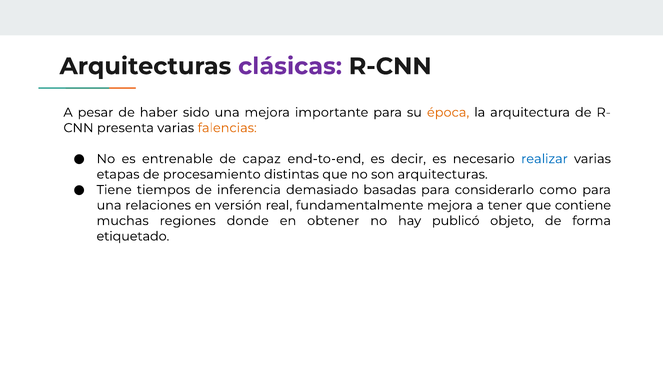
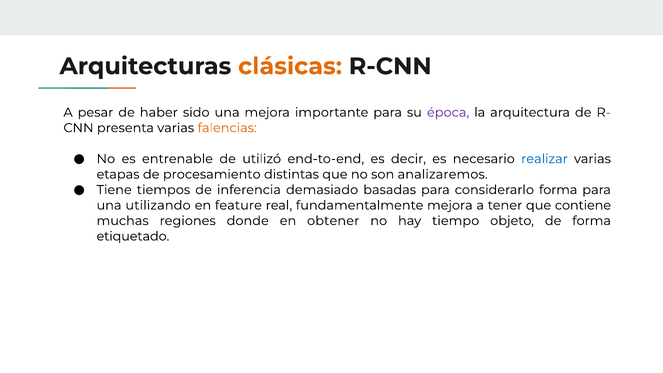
clásicas colour: purple -> orange (290, 66)
época colour: orange -> purple (448, 112)
capaz: capaz -> utilizó (262, 159)
son arquitecturas: arquitecturas -> analizaremos (443, 174)
considerarlo como: como -> forma (558, 190)
relaciones: relaciones -> utilizando (158, 205)
versión: versión -> feature (238, 205)
publicó: publicó -> tiempo (456, 221)
